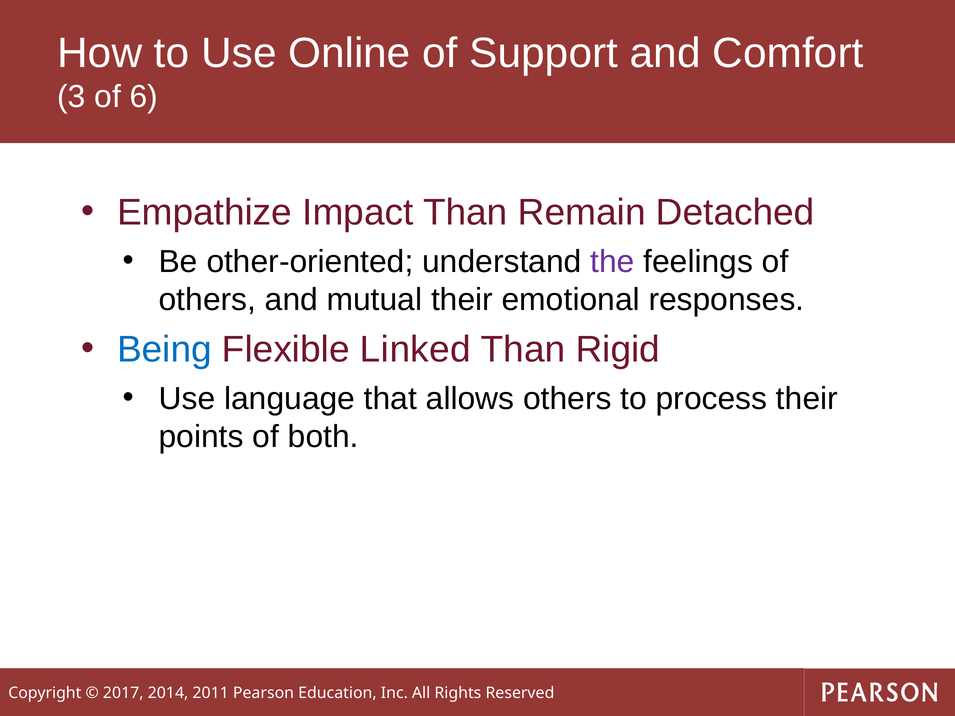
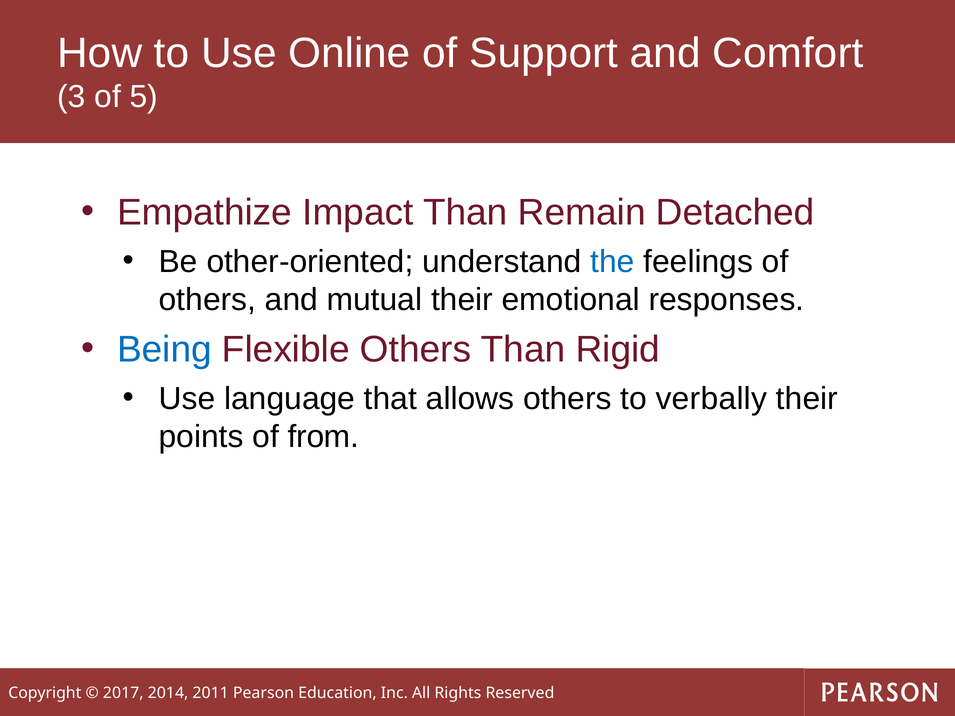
6: 6 -> 5 (144, 97)
the colour: purple -> blue (612, 262)
Flexible Linked: Linked -> Others (416, 350)
process: process -> verbally (711, 399)
both: both -> from (323, 437)
